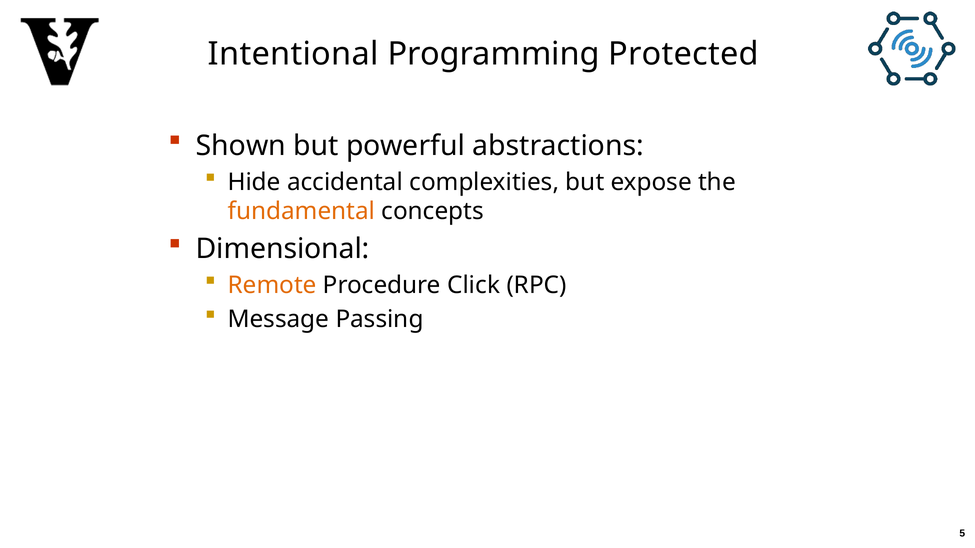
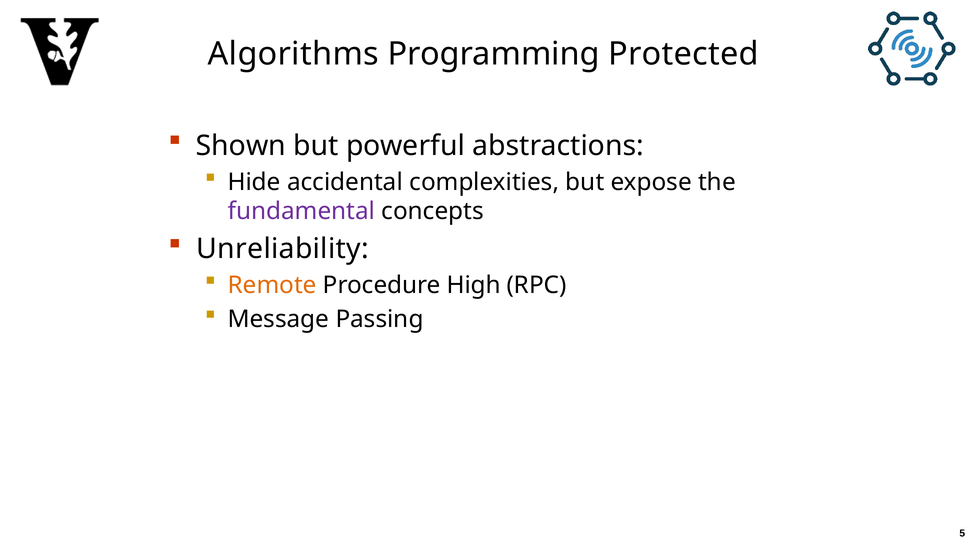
Intentional: Intentional -> Algorithms (293, 54)
fundamental colour: orange -> purple (301, 211)
Dimensional: Dimensional -> Unreliability (282, 249)
Click: Click -> High (474, 285)
